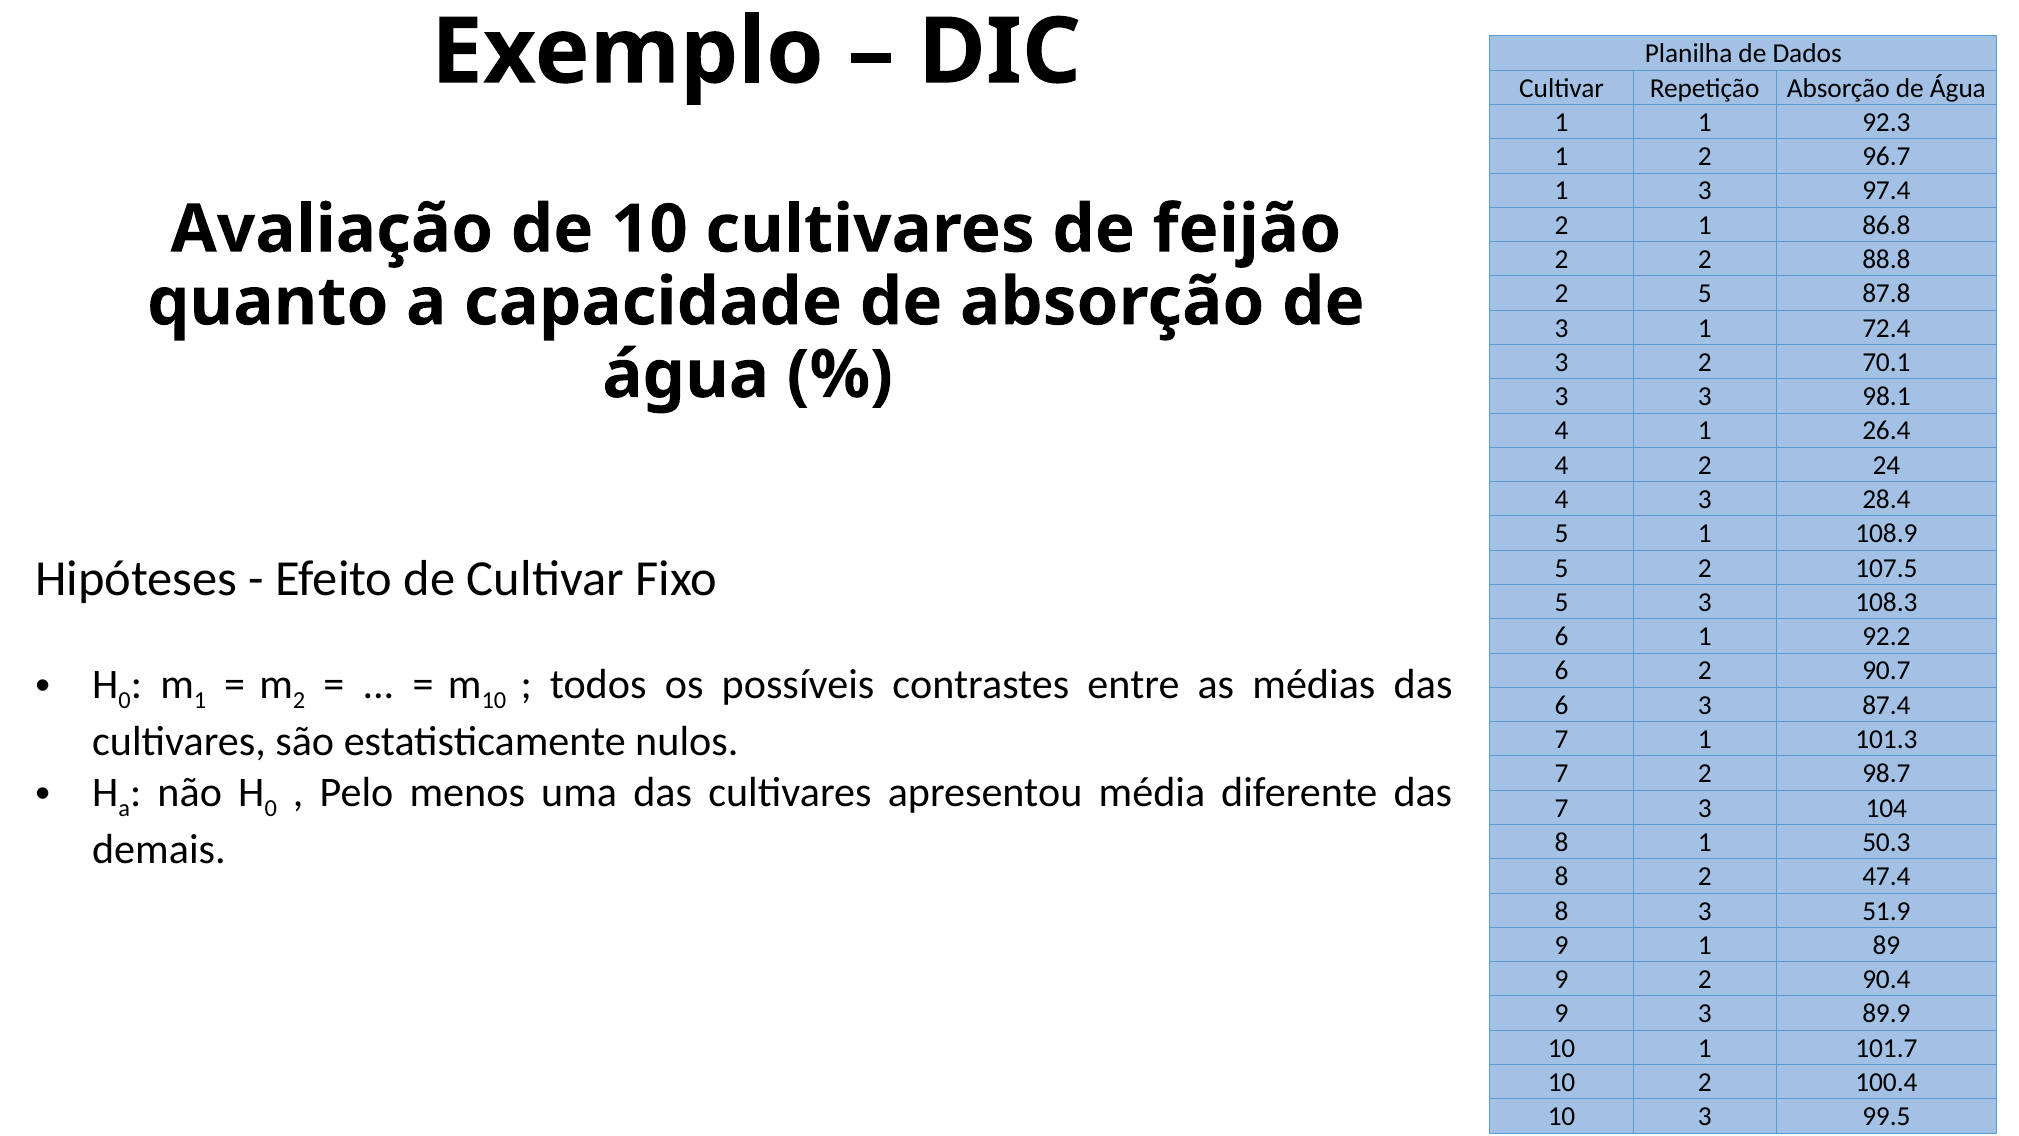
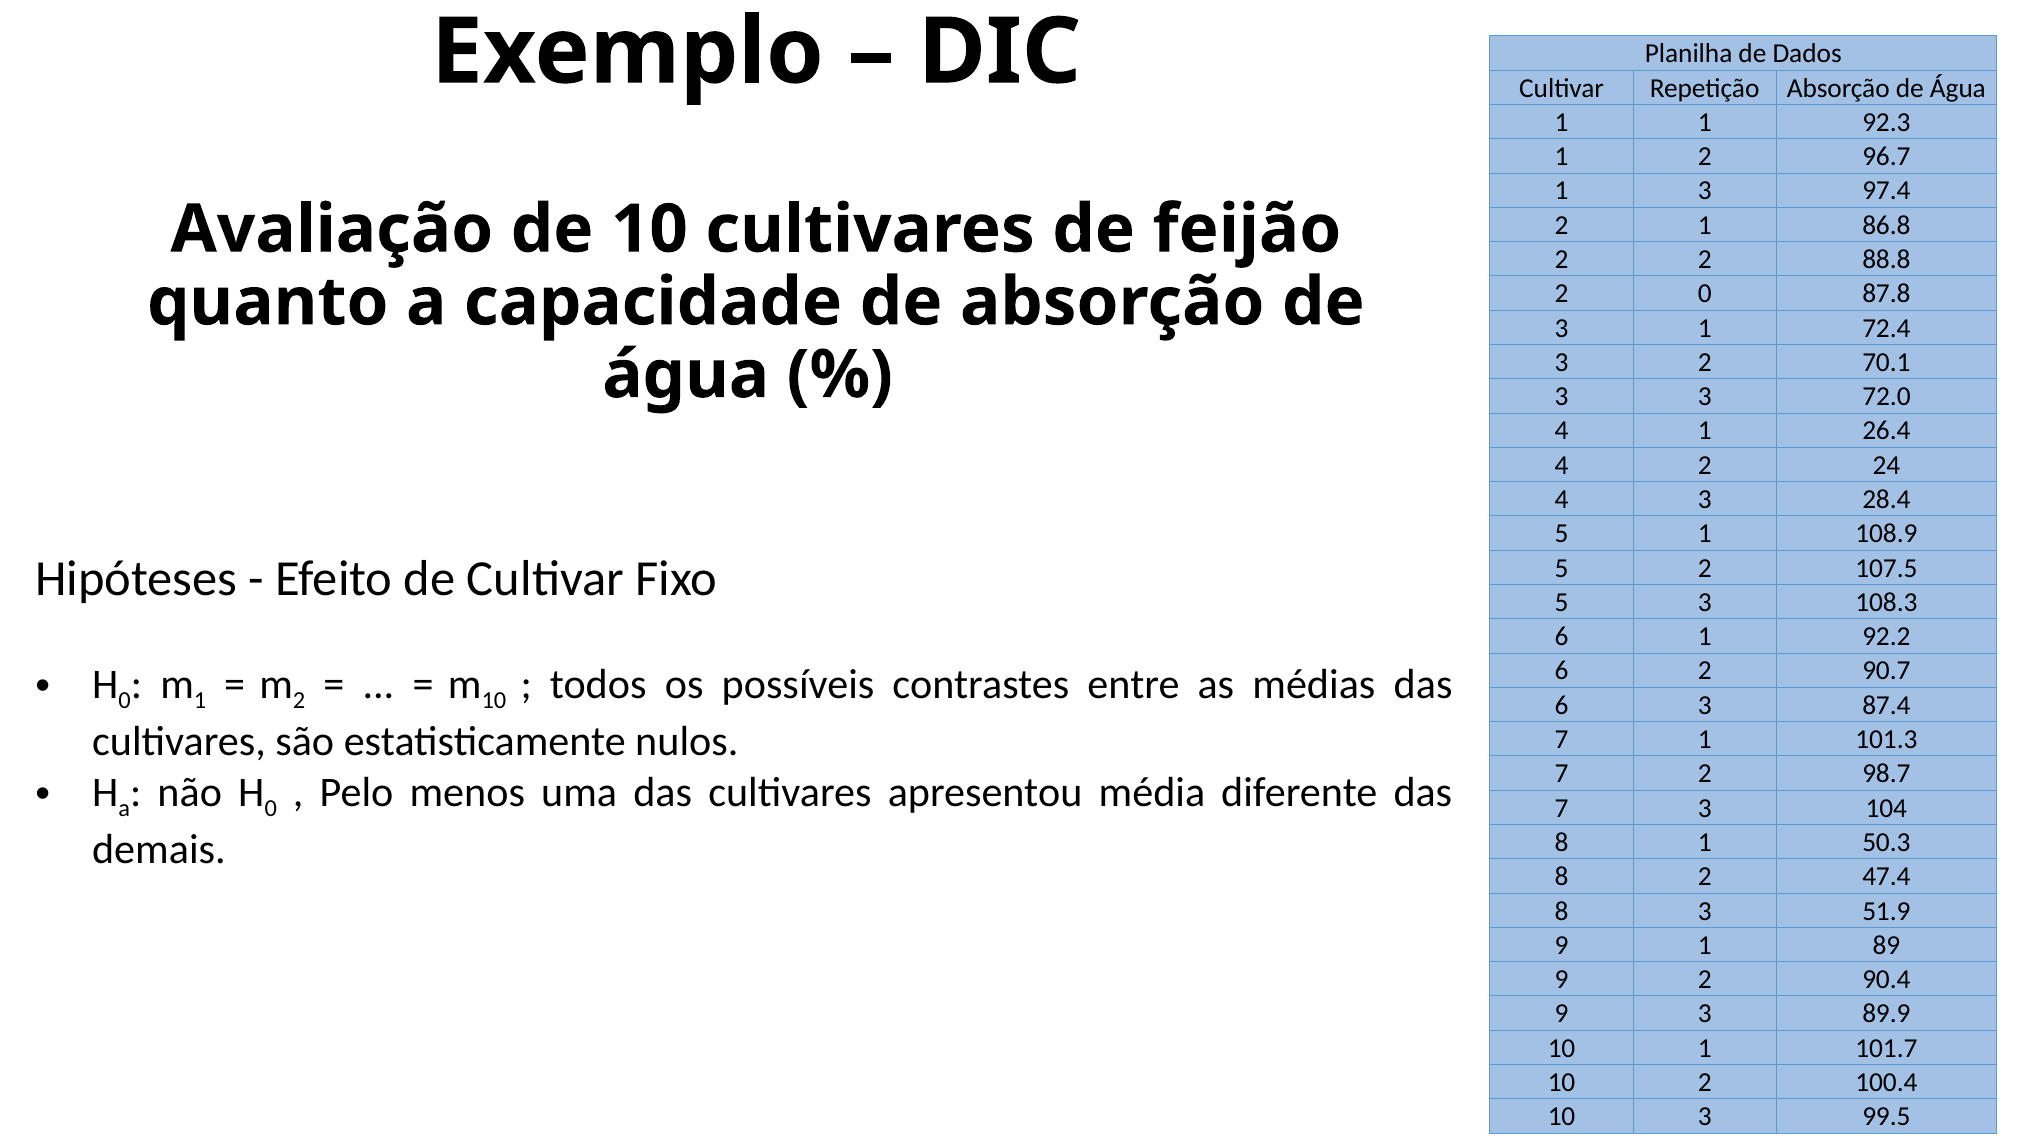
2 5: 5 -> 0 (1705, 294)
98.1: 98.1 -> 72.0 (1886, 397)
